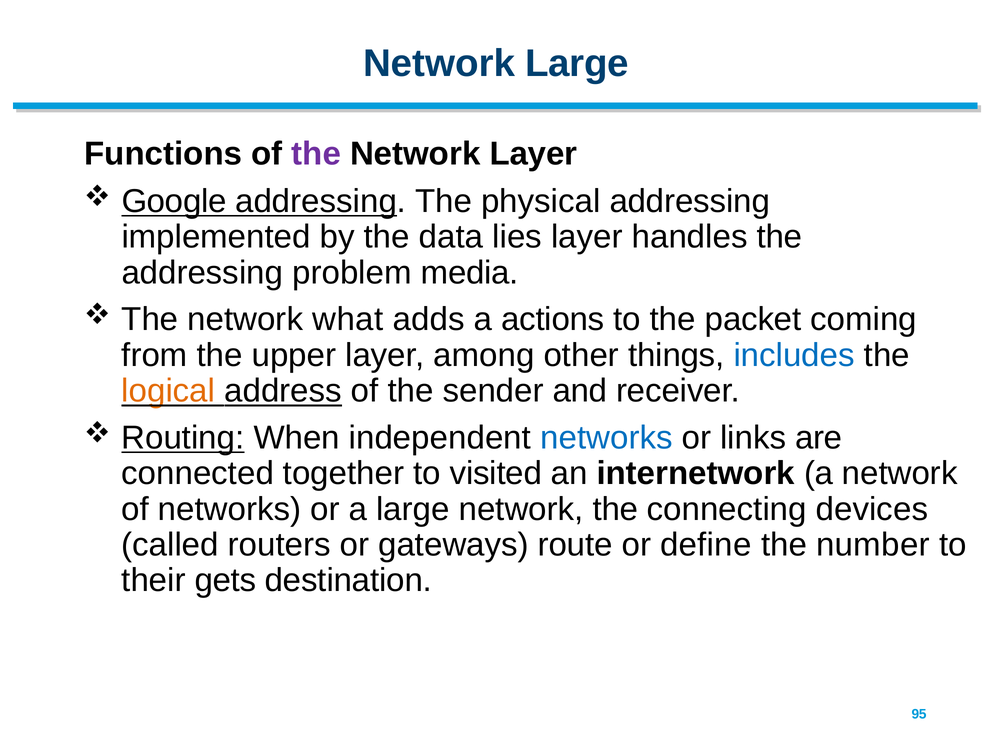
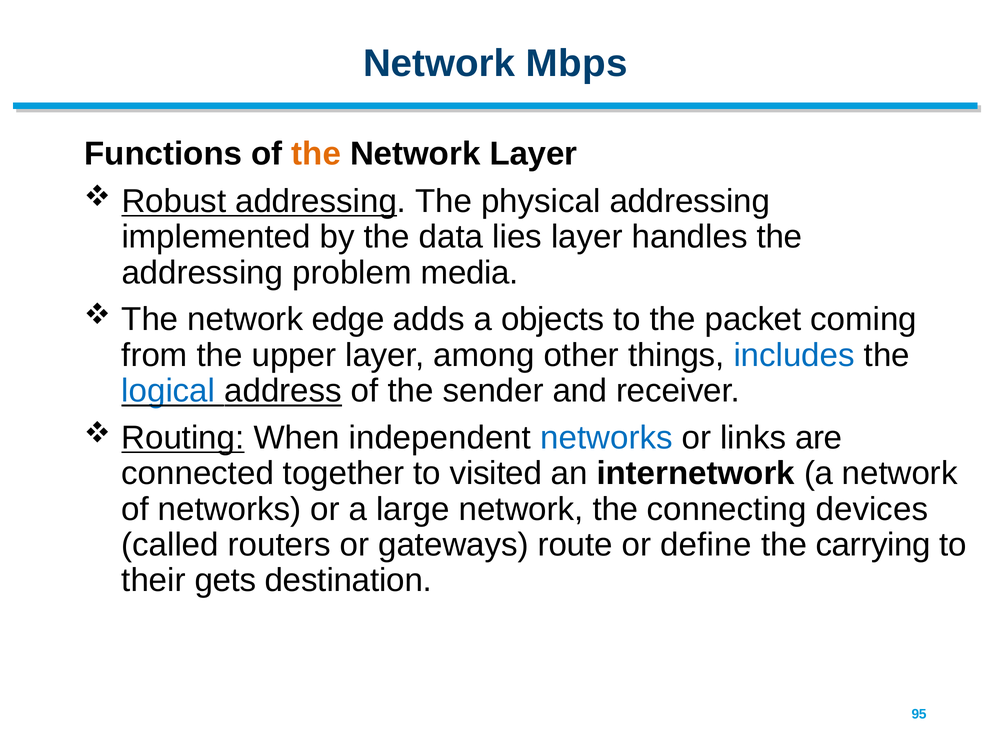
Network Large: Large -> Mbps (577, 63)
the colour: purple -> orange (316, 154)
Google: Google -> Robust (174, 201)
what: what -> edge (348, 320)
actions: actions -> objects (553, 320)
logical colour: orange -> blue (168, 391)
number: number -> carrying (873, 545)
